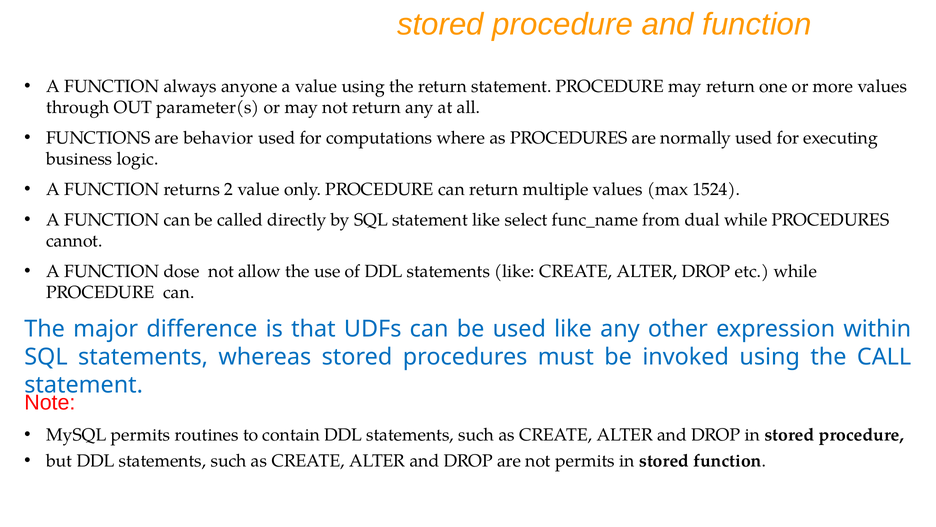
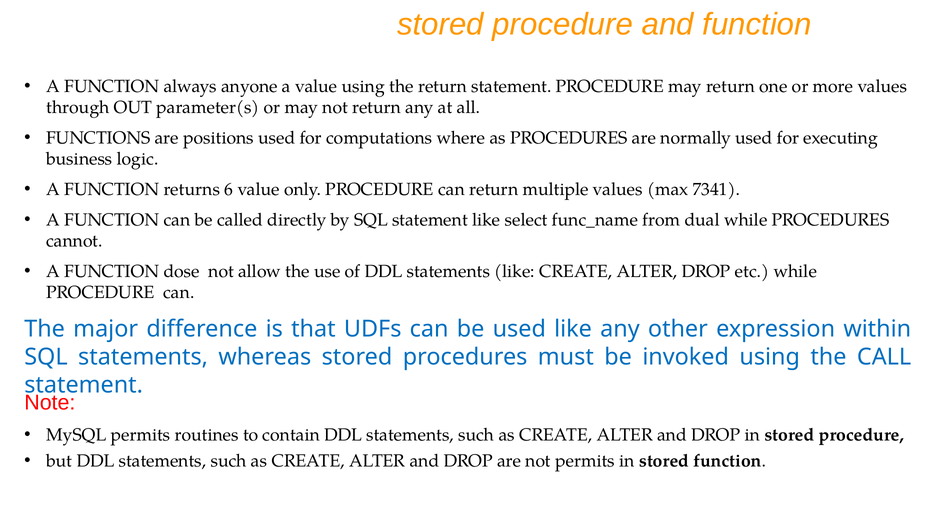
behavior: behavior -> positions (219, 138)
2: 2 -> 6 (229, 189)
1524: 1524 -> 7341 (716, 189)
